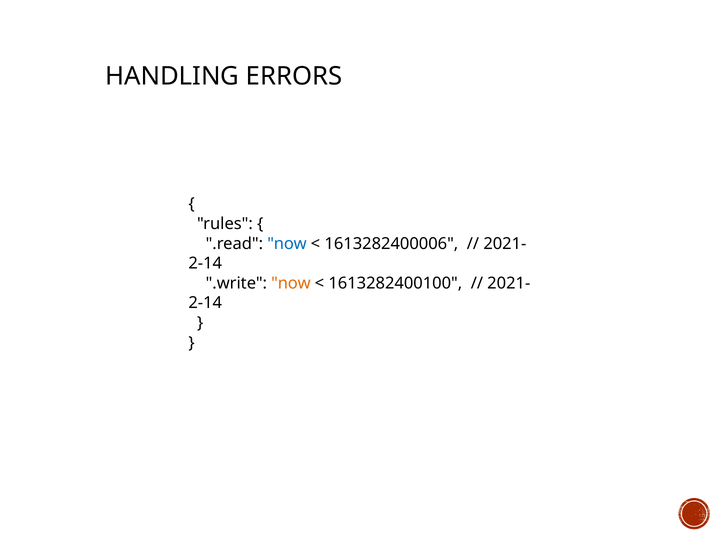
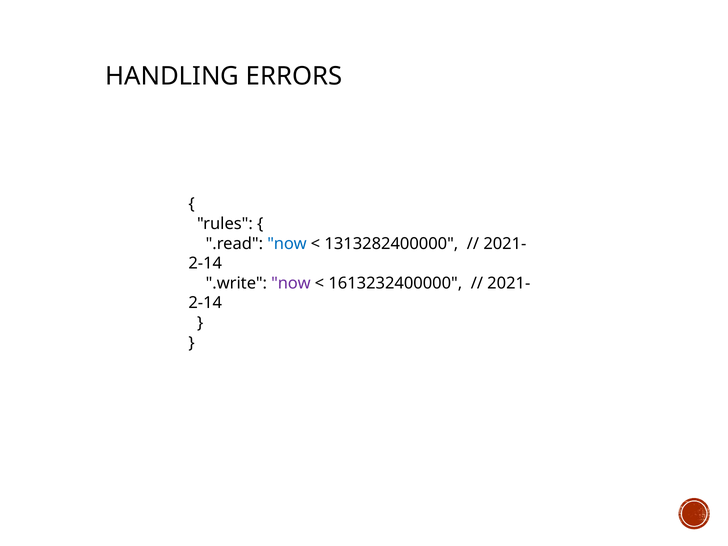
1613282400006: 1613282400006 -> 1313282400000 (391, 244)
now colour: orange -> purple (291, 283)
1613282400100: 1613282400100 -> 1613232400000 (395, 283)
